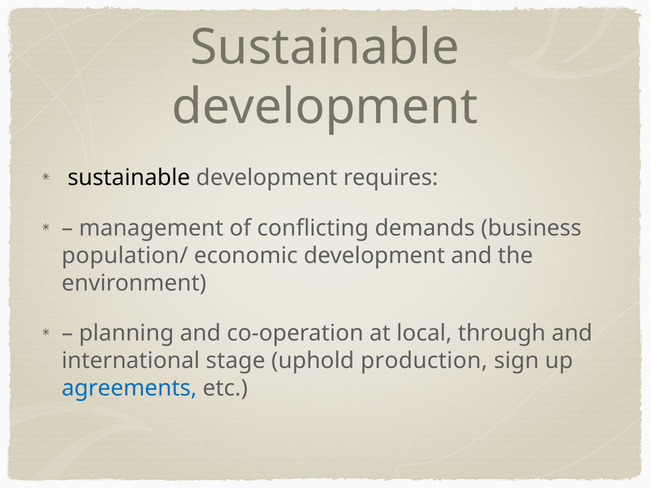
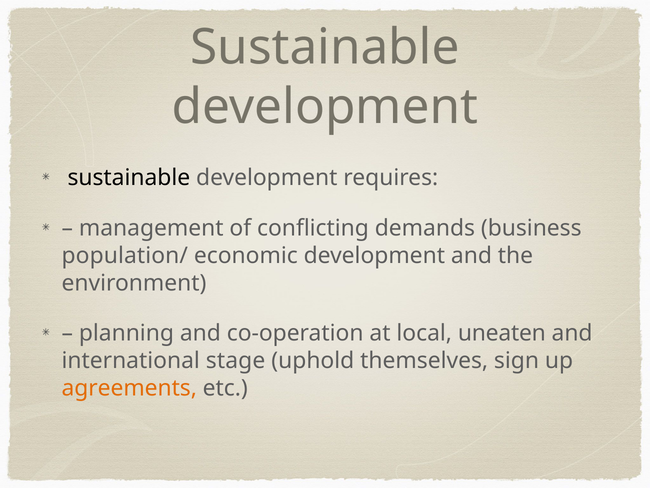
through: through -> uneaten (502, 333)
production: production -> themselves (424, 360)
agreements colour: blue -> orange (129, 388)
